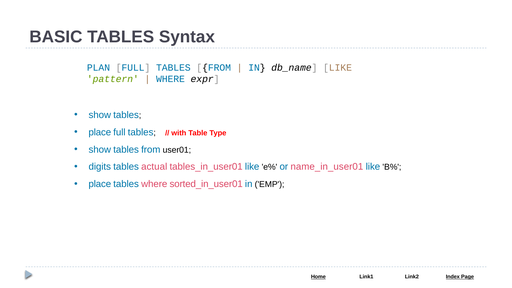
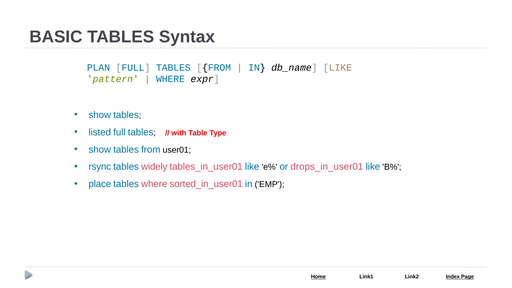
place: place -> listed (100, 132)
digits: digits -> rsync (100, 167)
actual: actual -> widely (154, 167)
name_in_user01: name_in_user01 -> drops_in_user01 (327, 167)
